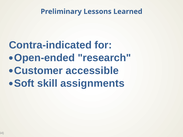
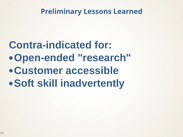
assignments: assignments -> inadvertently (93, 84)
